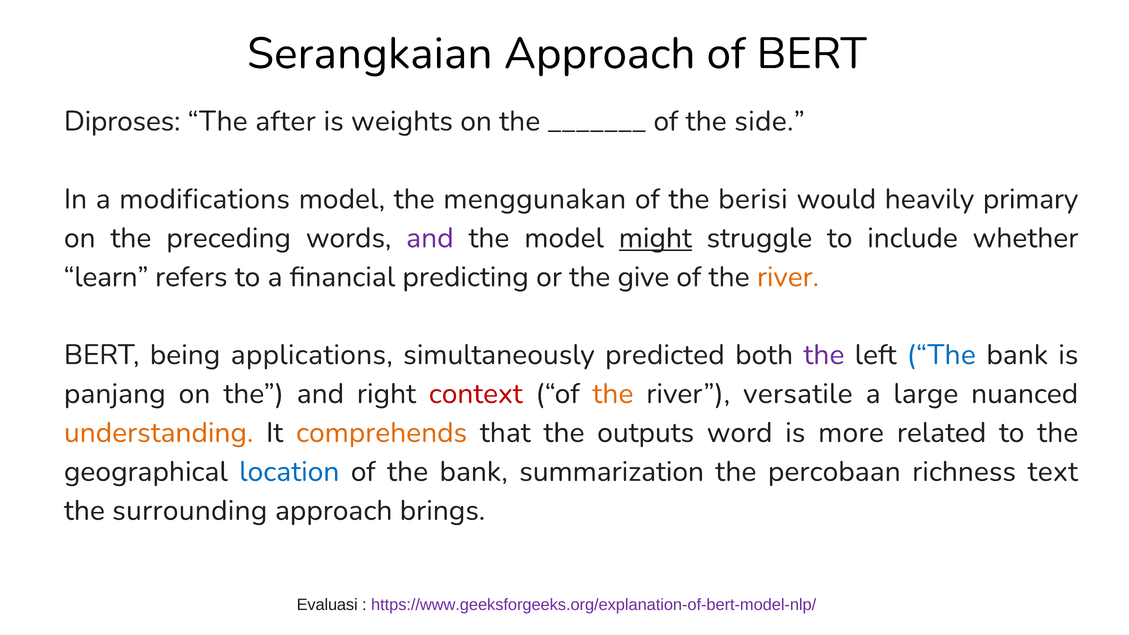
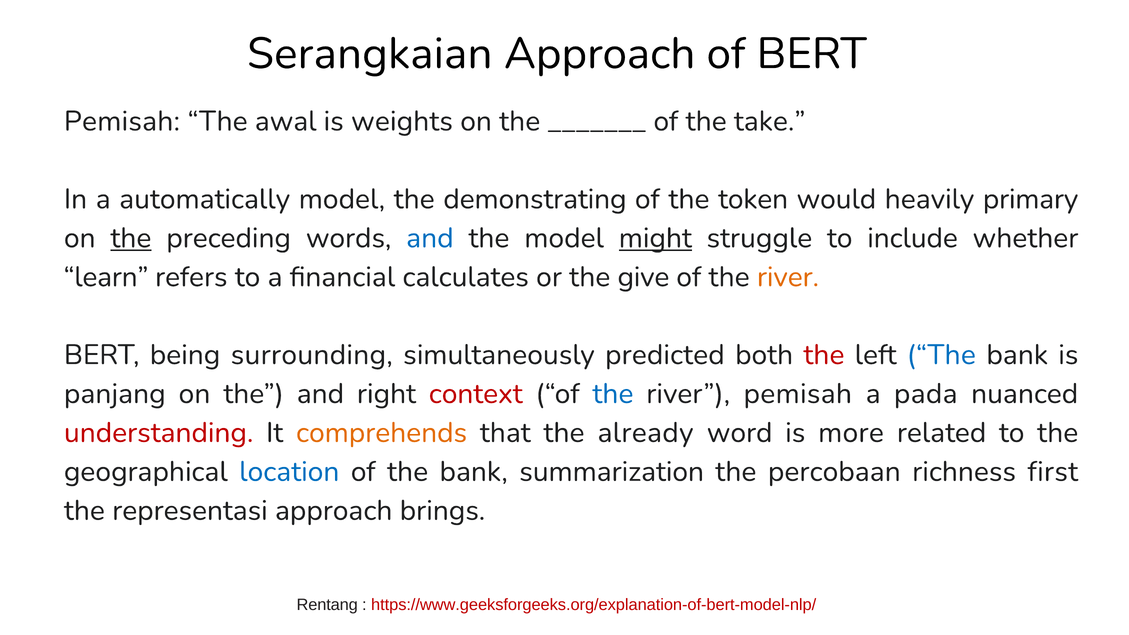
Diproses: Diproses -> Pemisah (122, 121)
after: after -> awal (286, 121)
side: side -> take (770, 121)
modifications: modifications -> automatically (205, 199)
menggunakan: menggunakan -> demonstrating (535, 199)
berisi: berisi -> token (753, 199)
the underline: none -> present (131, 238)
and colour: purple -> blue (430, 238)
predicting: predicting -> calculates (466, 277)
applications: applications -> surrounding (312, 355)
the colour: purple -> red (824, 355)
the colour: orange -> blue (613, 394)
river versatile: versatile -> pemisah (798, 394)
large: large -> pada (926, 394)
understanding colour: orange -> red (159, 433)
outputs: outputs -> already (646, 433)
text: text -> first (1053, 472)
surrounding: surrounding -> representasi (190, 511)
Evaluasi: Evaluasi -> Rentang (327, 605)
https://www.geeksforgeeks.org/explanation-of-bert-model-nlp/ colour: purple -> red (594, 605)
